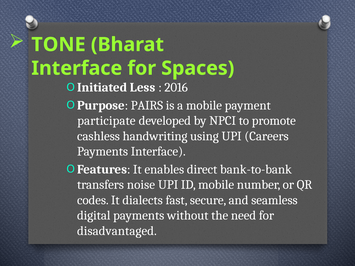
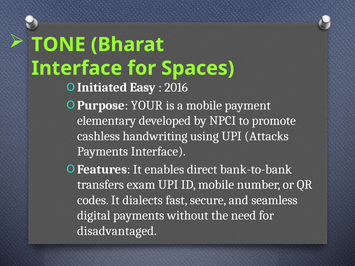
Less: Less -> Easy (143, 88)
PAIRS: PAIRS -> YOUR (147, 106)
participate: participate -> elementary (107, 121)
Careers: Careers -> Attacks (267, 136)
noise: noise -> exam (141, 185)
